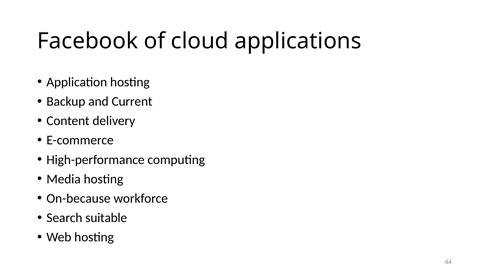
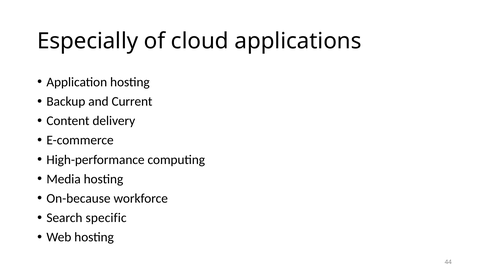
Facebook: Facebook -> Especially (88, 41)
suitable: suitable -> specific (106, 218)
